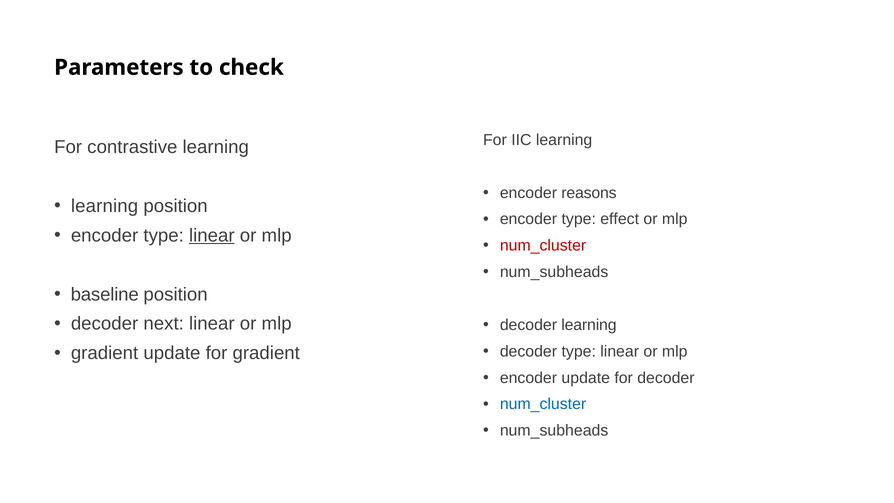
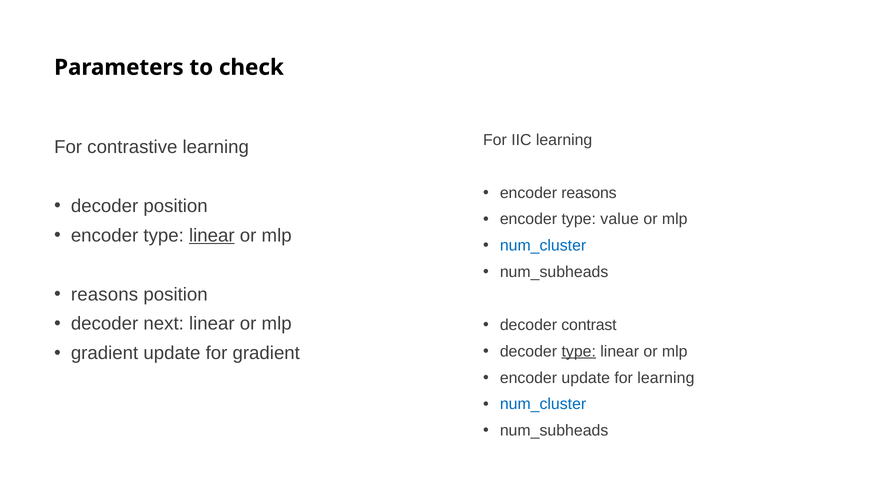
learning: learning -> decoder (105, 206)
effect: effect -> value (620, 219)
num_cluster colour: red -> blue (543, 246)
baseline: baseline -> reasons (105, 294)
decoder learning: learning -> contrast (589, 325)
type underline: none -> present (579, 351)
for decoder: decoder -> learning (666, 378)
